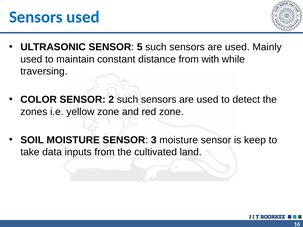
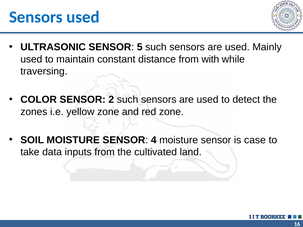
3: 3 -> 4 (154, 140)
keep: keep -> case (255, 140)
